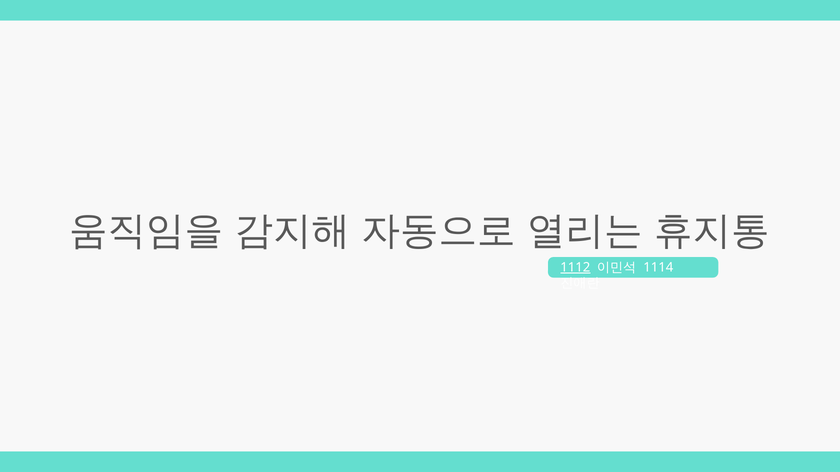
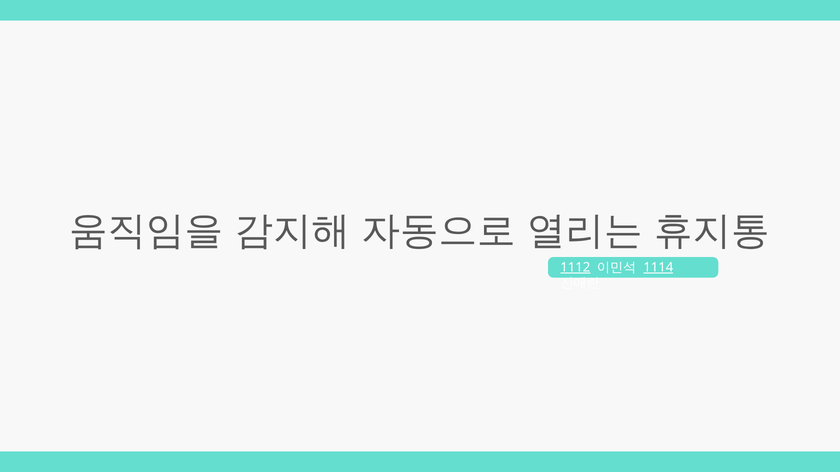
1114 underline: none -> present (658, 268)
